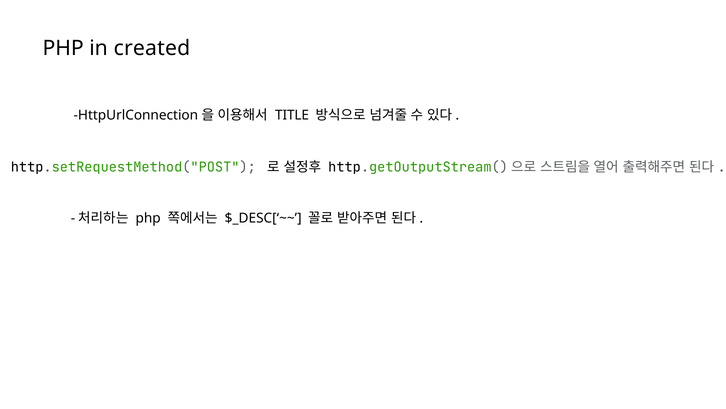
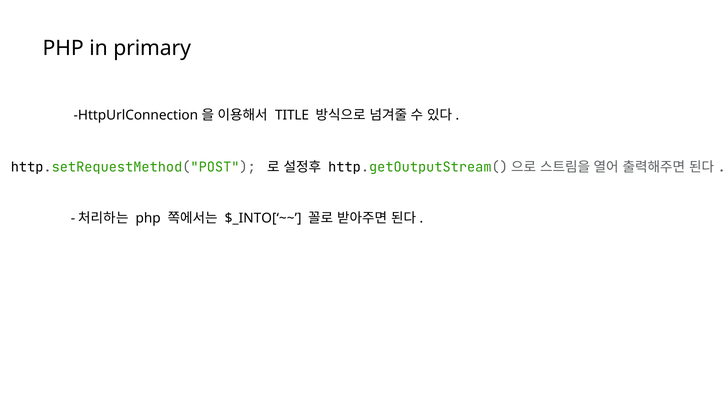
created: created -> primary (152, 48)
$_DESC[‘~~: $_DESC[‘~~ -> $_INTO[‘~~ (263, 218)
